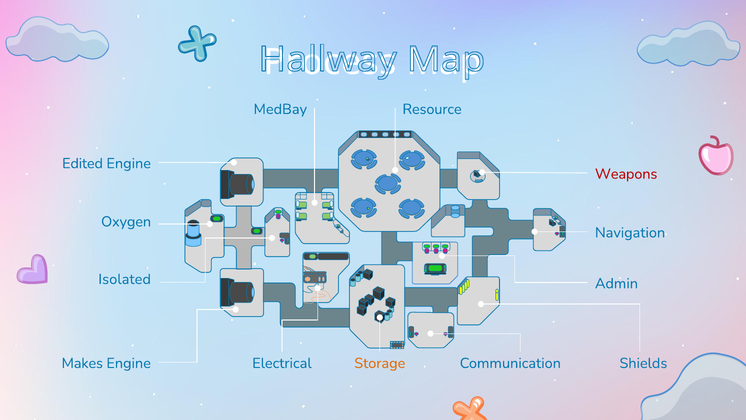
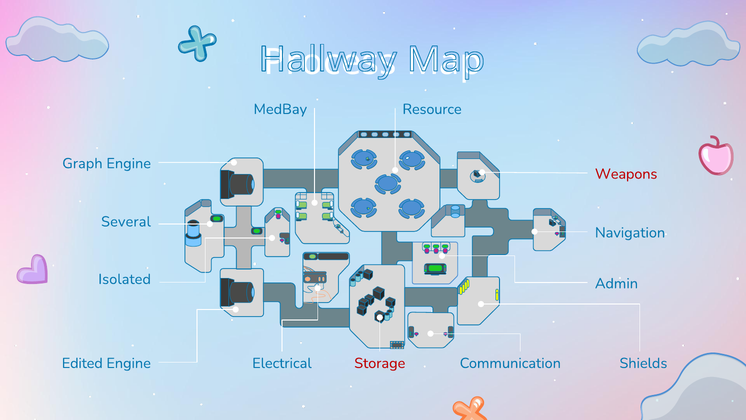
Edited: Edited -> Graph (82, 163)
Oxygen: Oxygen -> Several (126, 221)
Makes: Makes -> Edited (82, 363)
Storage colour: orange -> red (380, 363)
